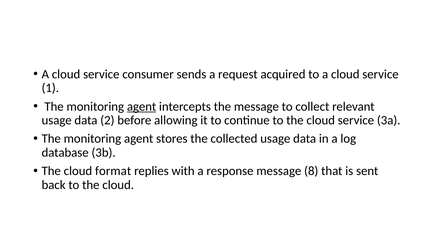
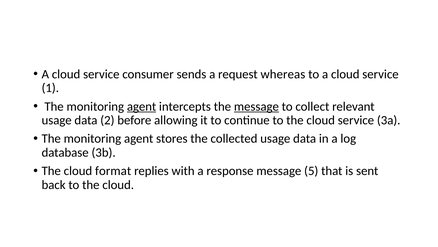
acquired: acquired -> whereas (283, 74)
message underline: none -> present (256, 106)
8: 8 -> 5 (311, 171)
